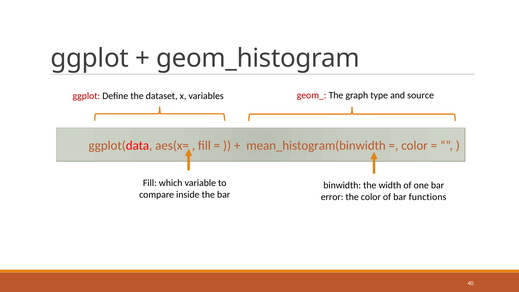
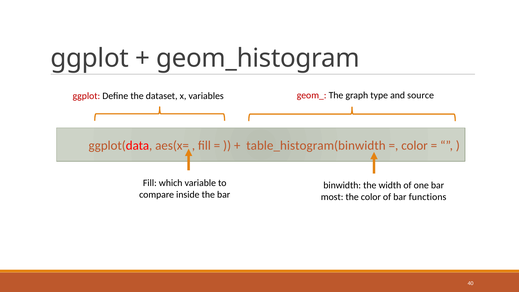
mean_histogram(binwidth: mean_histogram(binwidth -> table_histogram(binwidth (316, 145)
error: error -> most (332, 197)
